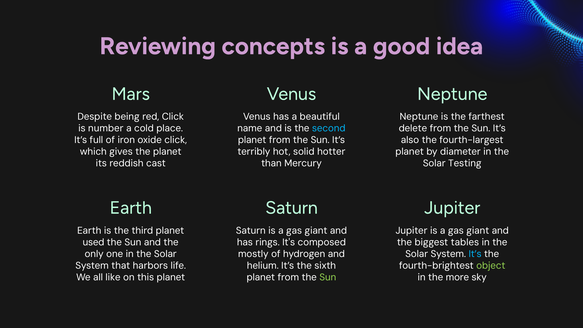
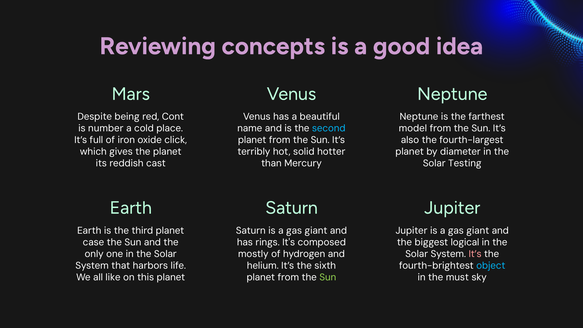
red Click: Click -> Cont (173, 117)
delete: delete -> model (413, 128)
used: used -> case (93, 242)
tables: tables -> logical (465, 242)
It’s colour: light blue -> pink (475, 254)
object colour: light green -> light blue (491, 266)
more: more -> must (457, 277)
